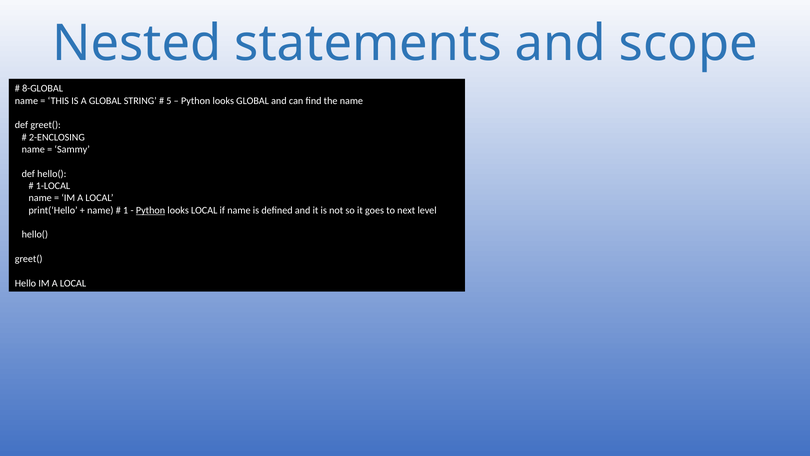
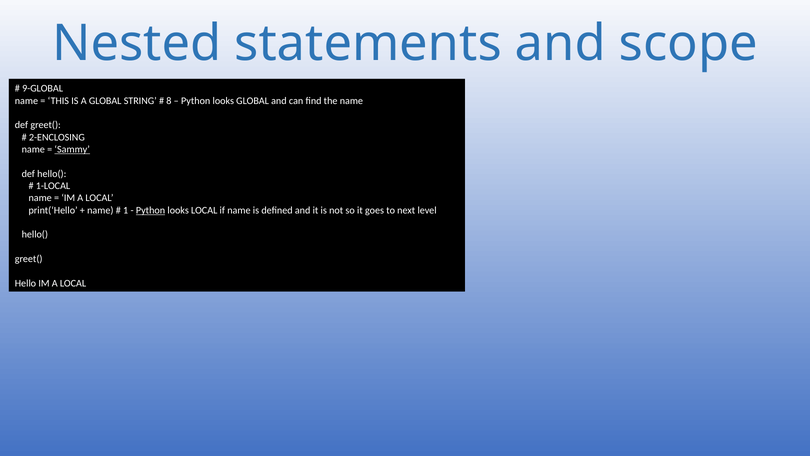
8-GLOBAL: 8-GLOBAL -> 9-GLOBAL (43, 89)
5: 5 -> 8 (169, 101)
Sammy underline: none -> present (72, 149)
